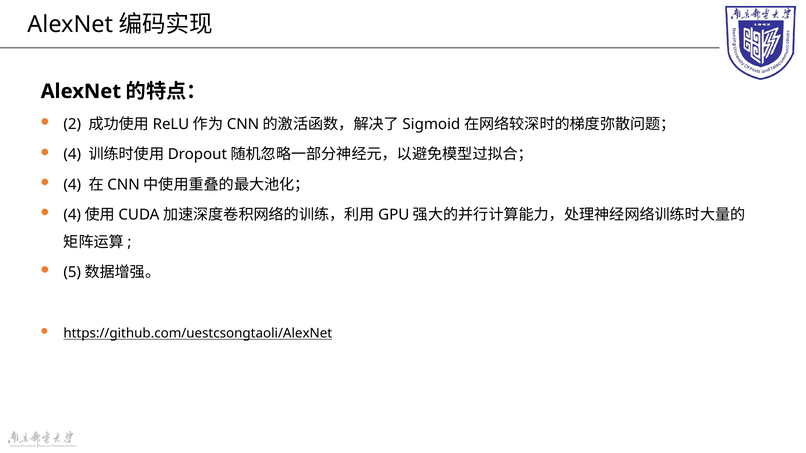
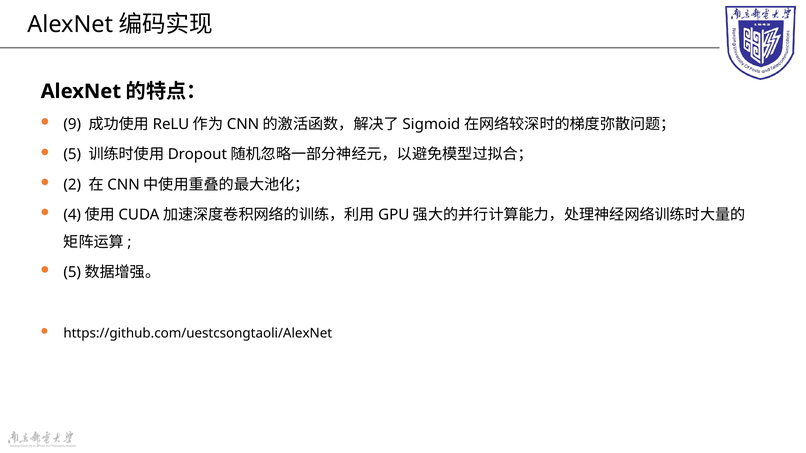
2: 2 -> 9 (72, 124)
4: 4 -> 5 (72, 155)
4: 4 -> 2 (72, 185)
https://github.com/uestcsongtaoli/AlexNet underline: present -> none (198, 334)
